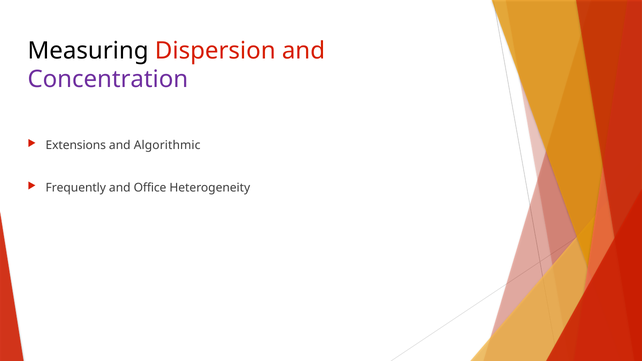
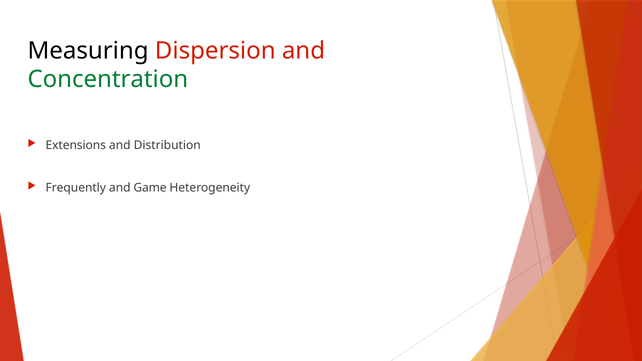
Concentration colour: purple -> green (108, 80)
Algorithmic: Algorithmic -> Distribution (167, 145)
Office: Office -> Game (150, 188)
